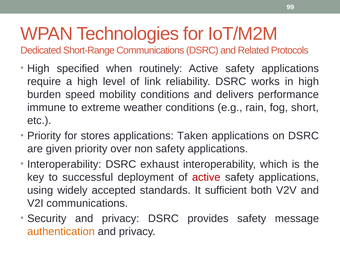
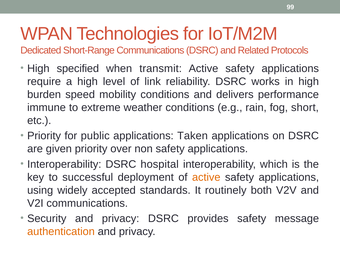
routinely: routinely -> transmit (161, 68)
stores: stores -> public (95, 136)
exhaust: exhaust -> hospital (160, 164)
active colour: red -> orange (206, 177)
sufficient: sufficient -> routinely (226, 190)
